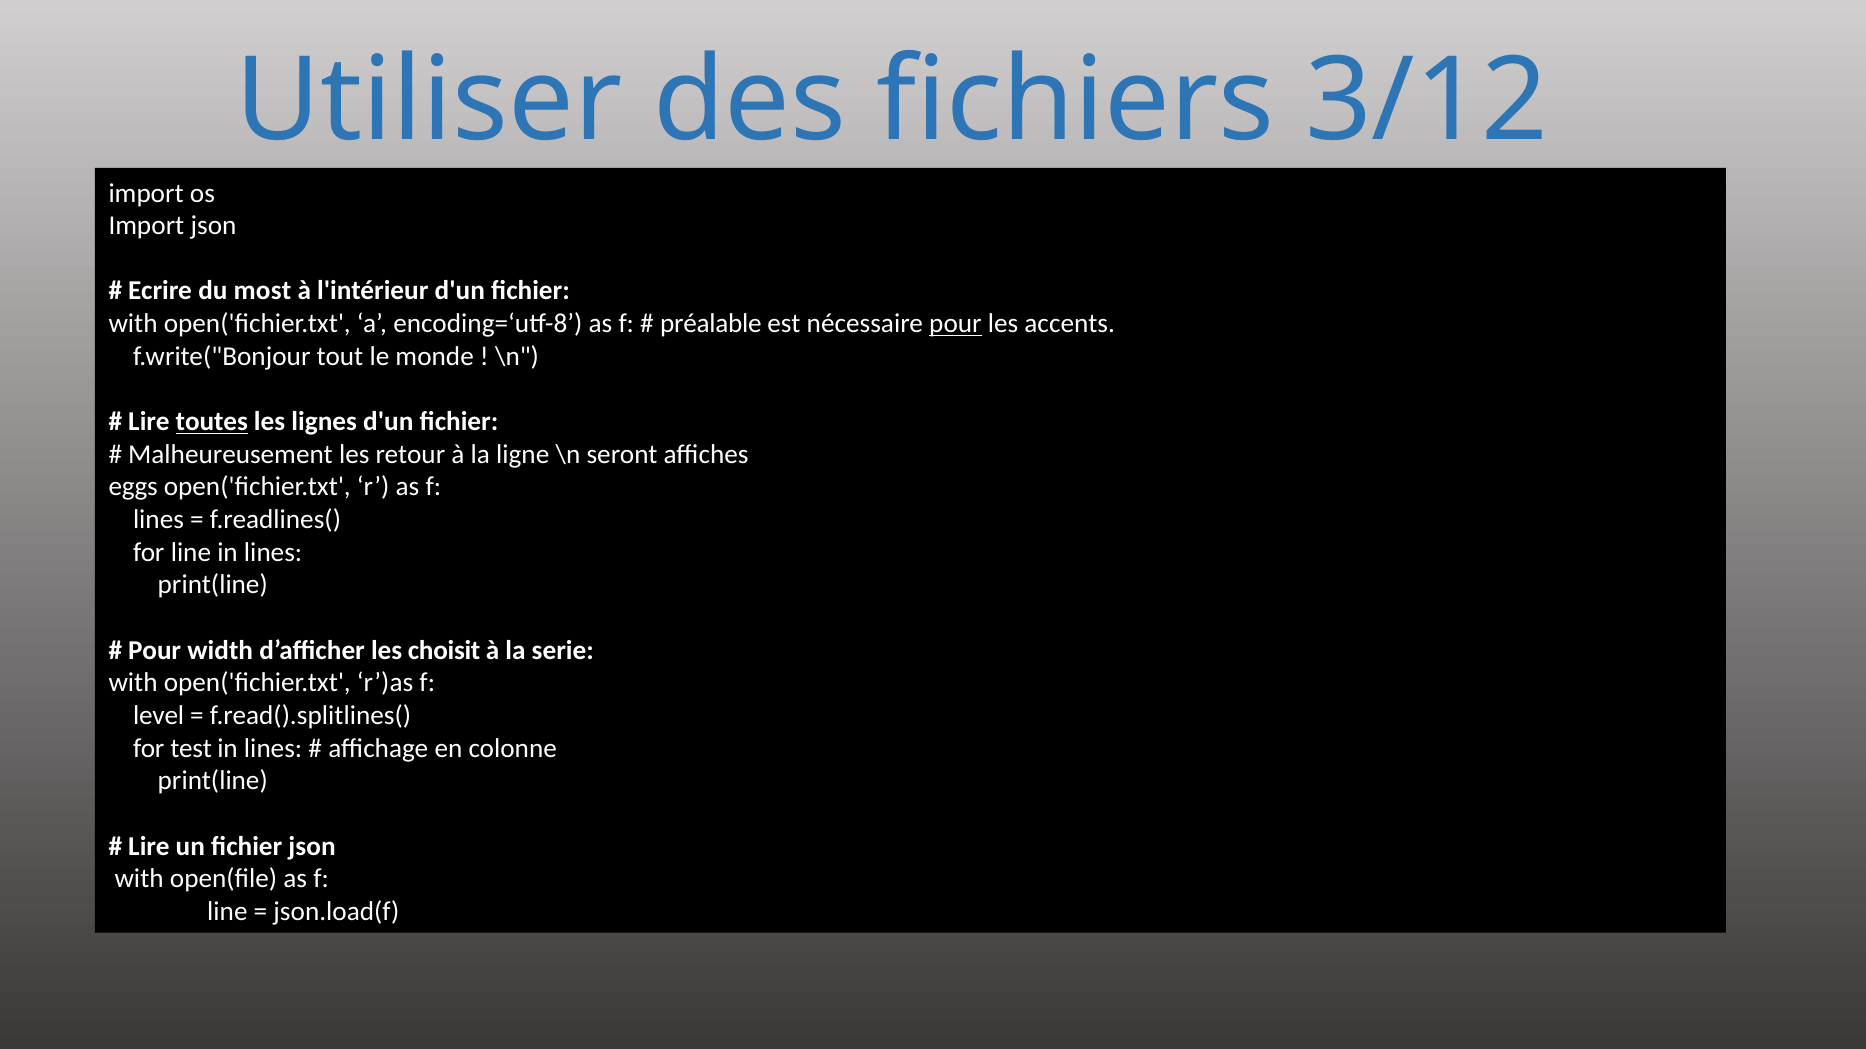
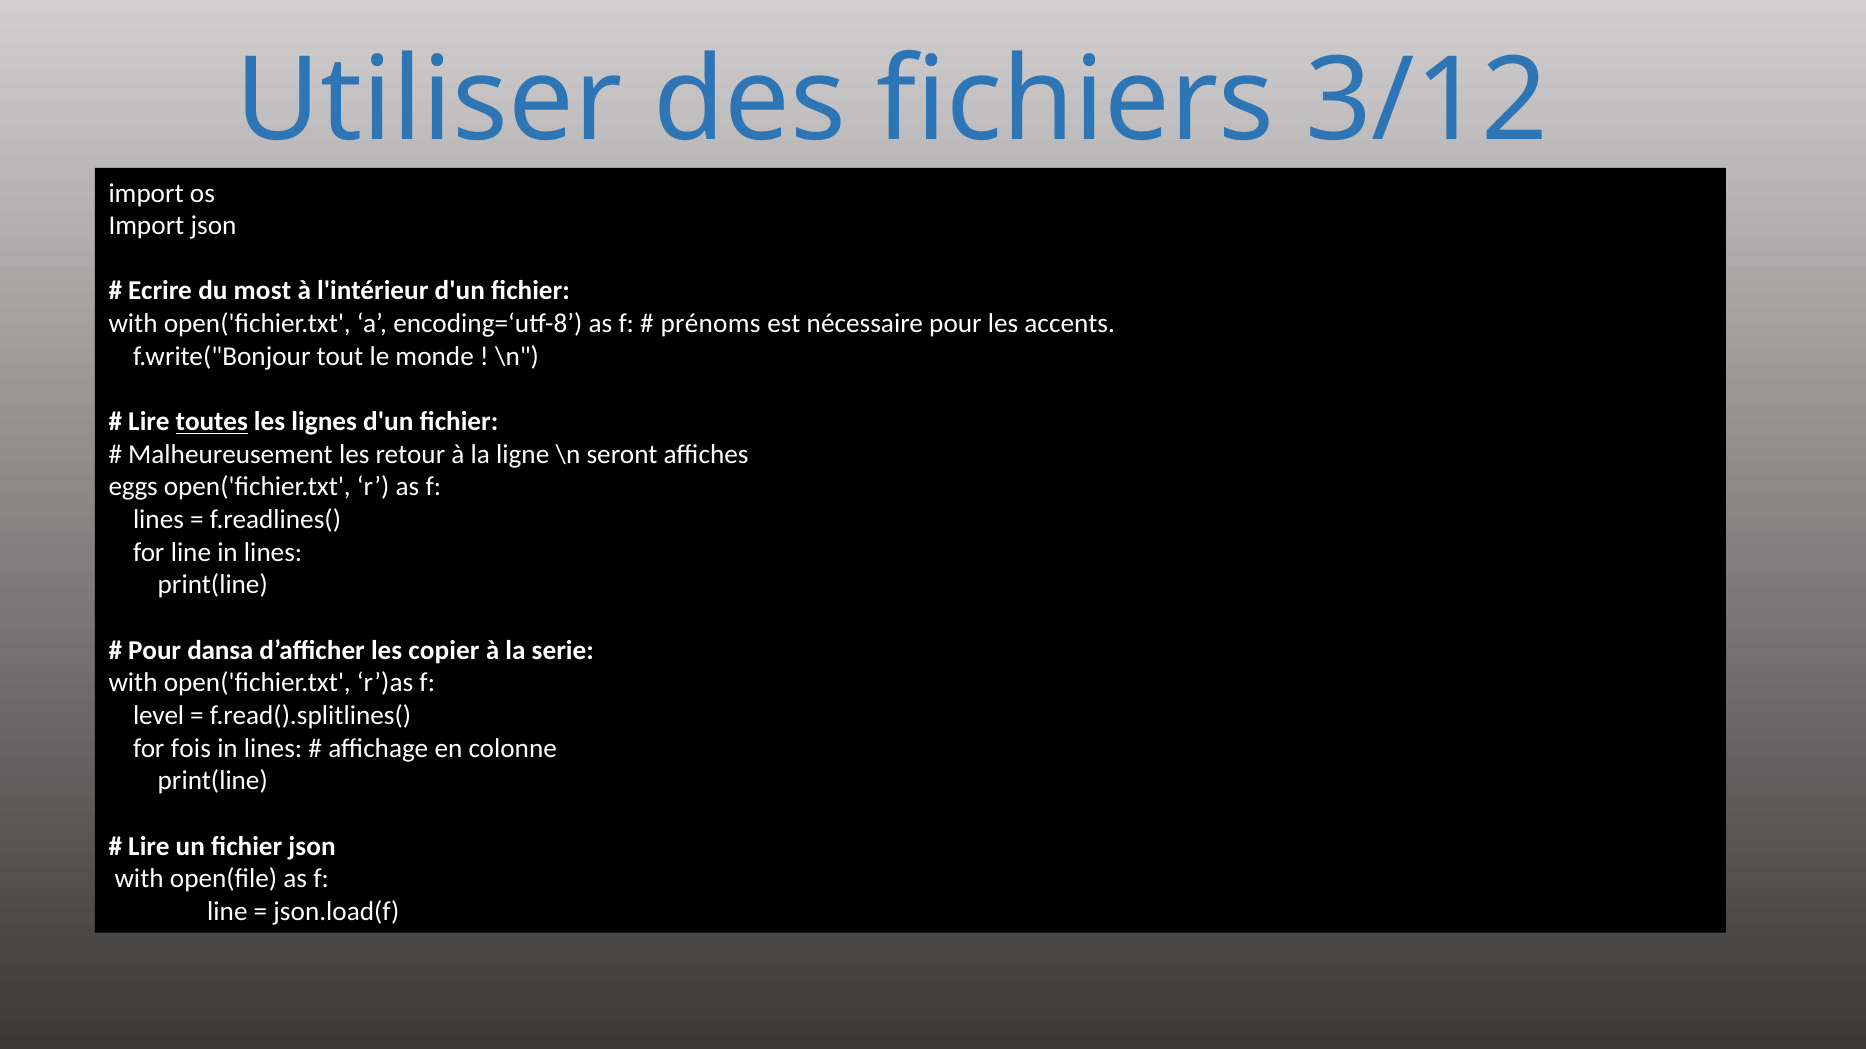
préalable: préalable -> prénoms (711, 324)
pour underline: present -> none (955, 324)
width: width -> dansa (220, 651)
choisit: choisit -> copier (444, 651)
test: test -> fois (191, 749)
